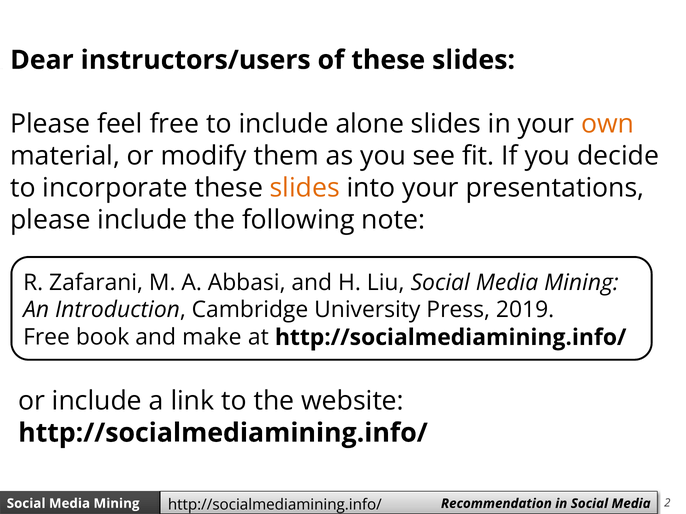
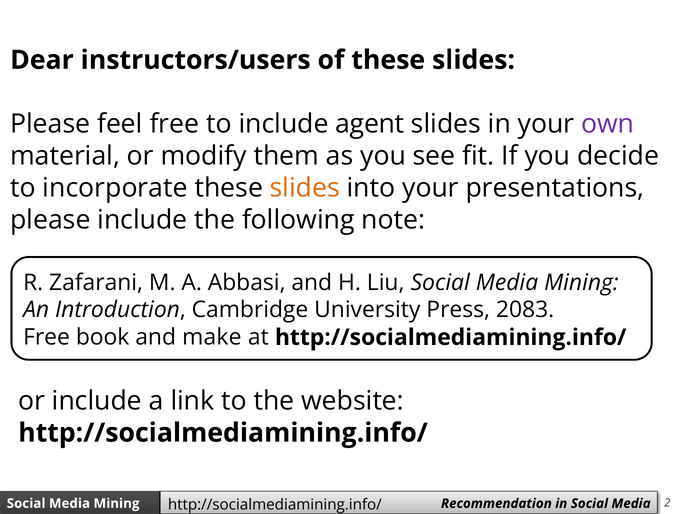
alone: alone -> agent (370, 124)
own colour: orange -> purple (608, 124)
2019: 2019 -> 2083 (525, 310)
